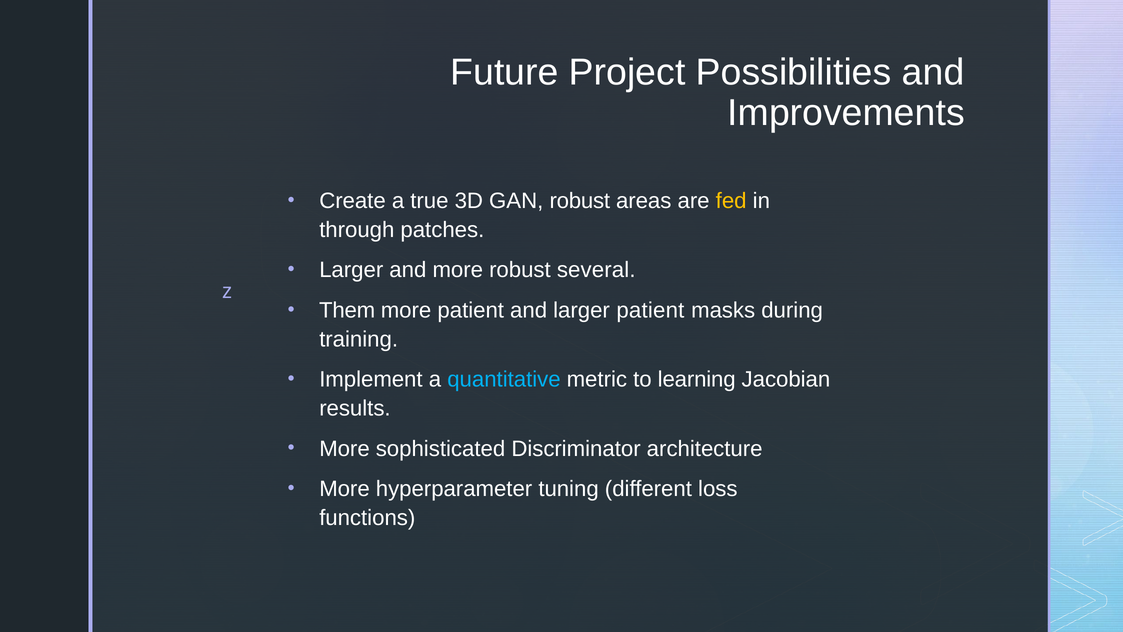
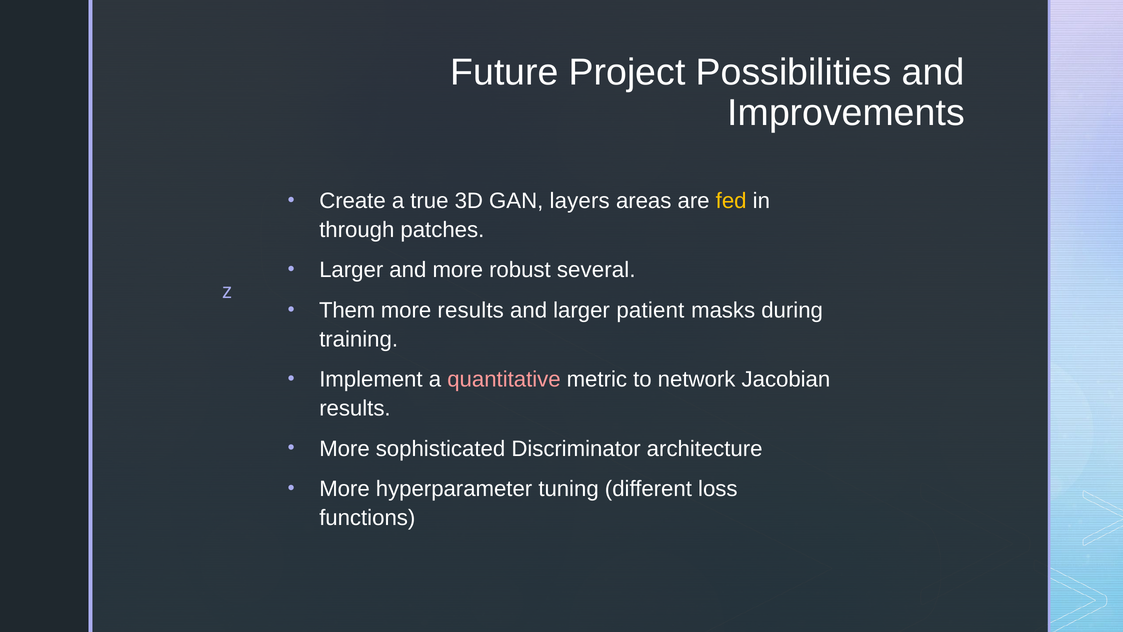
GAN robust: robust -> layers (580, 201)
more patient: patient -> results (471, 310)
quantitative colour: light blue -> pink (504, 379)
learning: learning -> network (697, 379)
